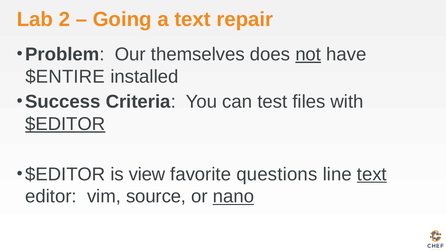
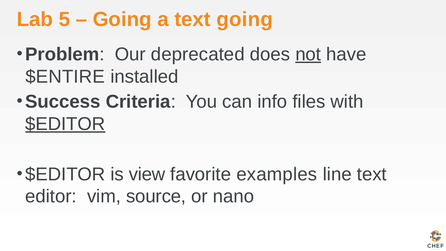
2: 2 -> 5 (64, 19)
text repair: repair -> going (245, 19)
themselves: themselves -> deprecated (198, 54)
test: test -> info (272, 102)
questions: questions -> examples (277, 174)
text underline: present -> none (372, 174)
nano underline: present -> none (233, 196)
